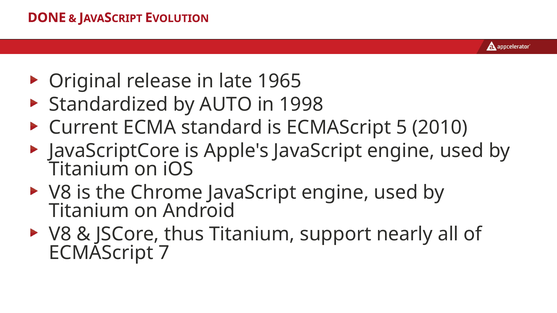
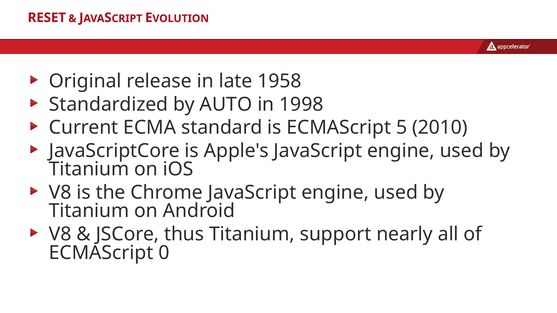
DONE: DONE -> RESET (47, 18)
1965: 1965 -> 1958 (279, 81)
7: 7 -> 0 (164, 253)
